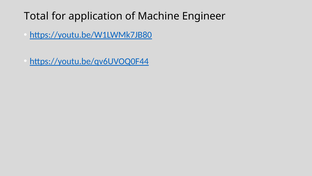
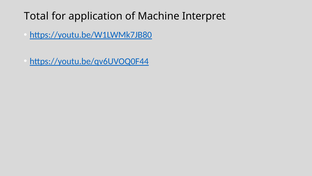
Engineer: Engineer -> Interpret (204, 16)
